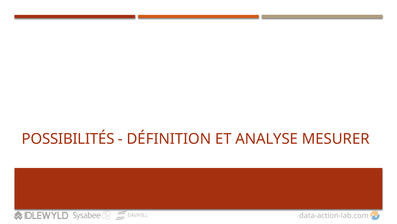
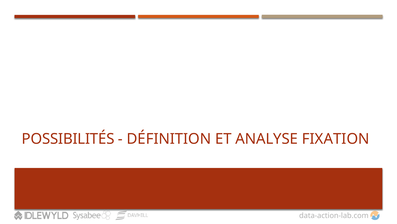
MESURER: MESURER -> FIXATION (336, 138)
